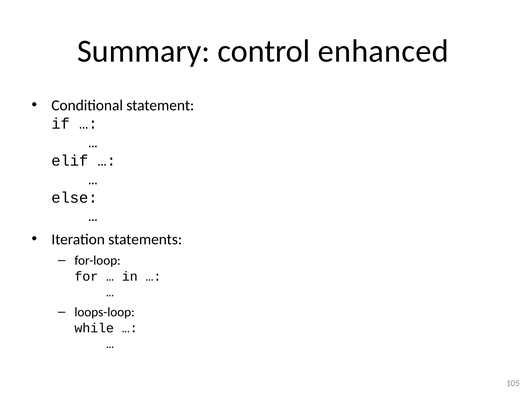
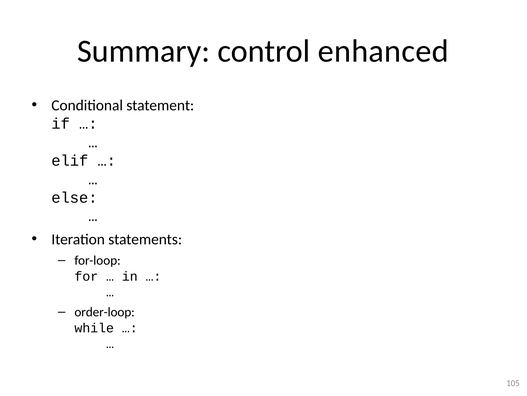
loops-loop: loops-loop -> order-loop (105, 312)
